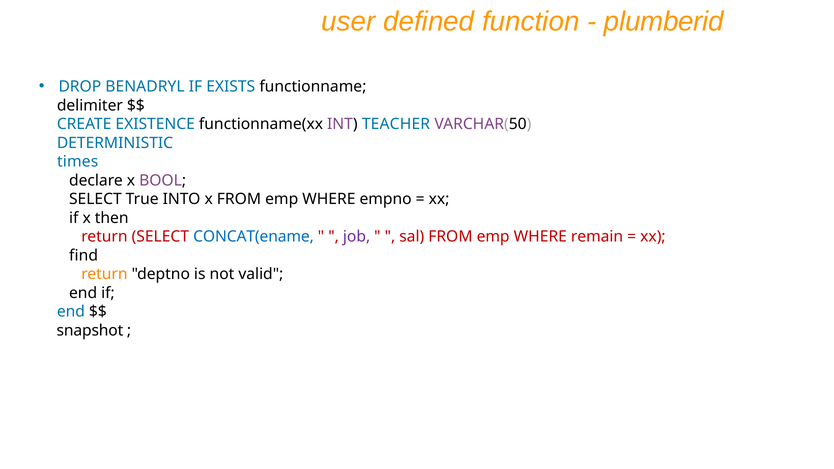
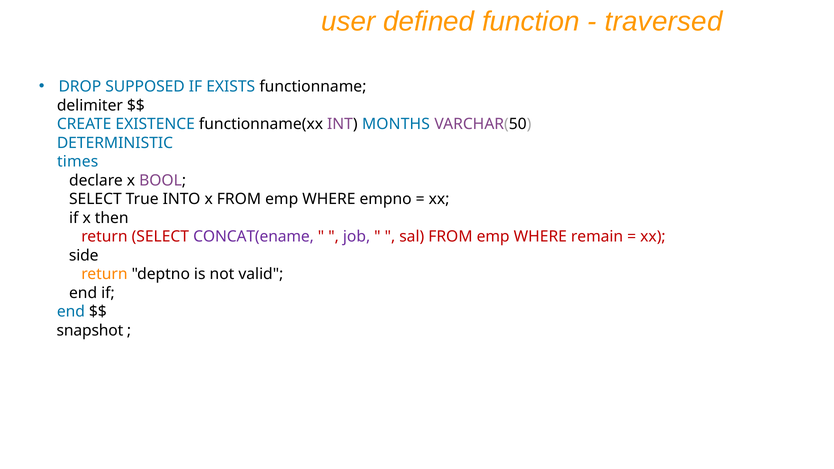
plumberid: plumberid -> traversed (664, 22)
BENADRYL: BENADRYL -> SUPPOSED (145, 87)
TEACHER: TEACHER -> MONTHS (396, 124)
CONCAT(ename colour: blue -> purple (254, 237)
find: find -> side (84, 256)
